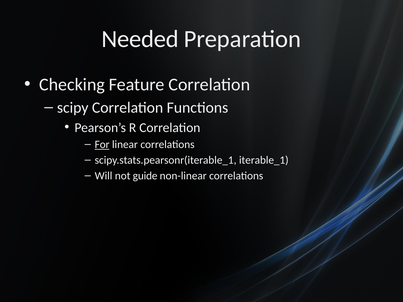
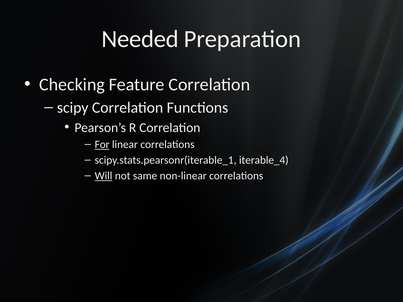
iterable_1: iterable_1 -> iterable_4 (264, 160)
Will underline: none -> present (104, 176)
guide: guide -> same (145, 176)
